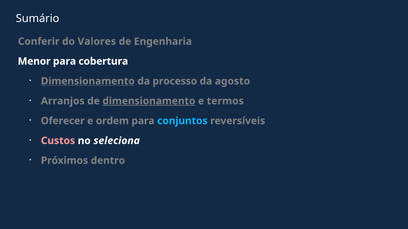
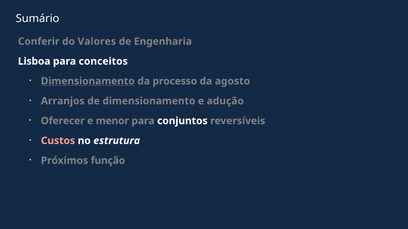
Menor: Menor -> Lisboa (34, 61)
cobertura: cobertura -> conceitos (103, 61)
dimensionamento underline: present -> none (149, 101)
termos: termos -> adução (225, 101)
ordem: ordem -> menor (112, 121)
conjuntos colour: light blue -> white (182, 121)
seleciona: seleciona -> estrutura (117, 141)
dentro: dentro -> função (108, 161)
